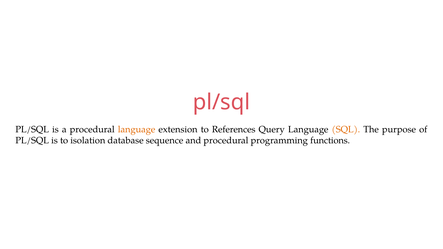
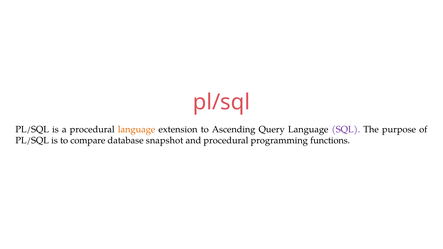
References: References -> Ascending (234, 130)
SQL colour: orange -> purple (346, 130)
isolation: isolation -> compare (88, 141)
sequence: sequence -> snapshot (165, 141)
